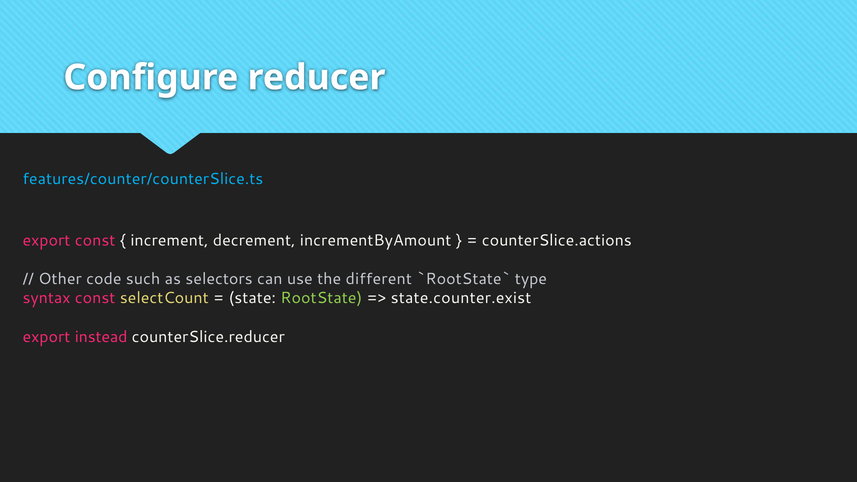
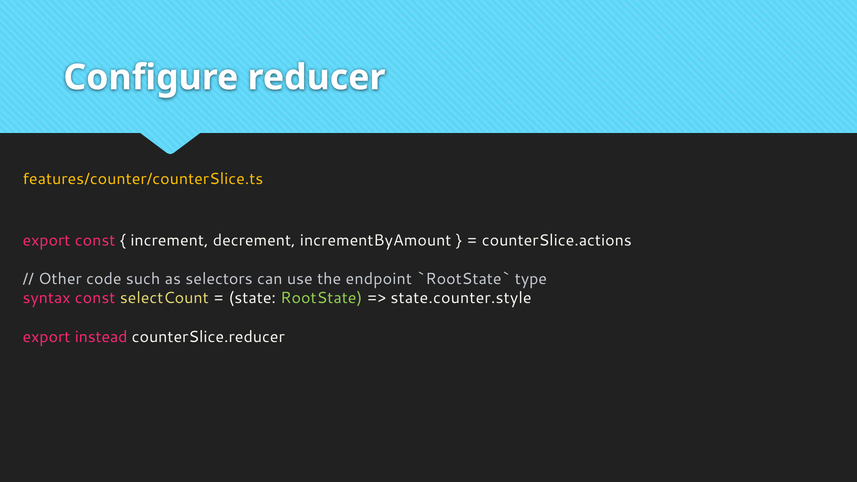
features/counter/counterSlice.ts colour: light blue -> yellow (143, 179)
different: different -> endpoint (379, 279)
state.counter.exist: state.counter.exist -> state.counter.style (461, 298)
